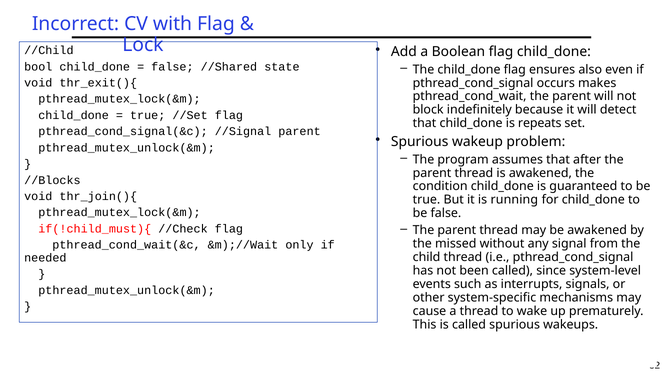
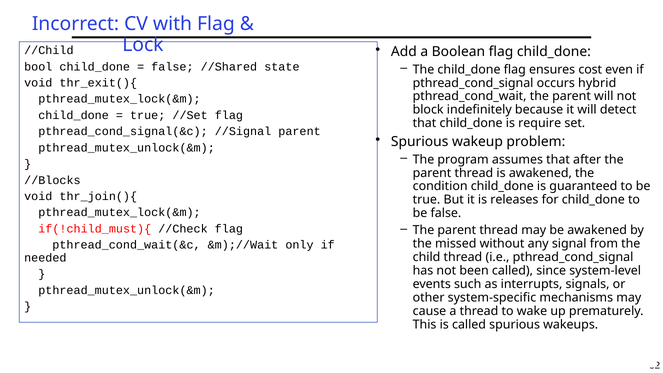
also: also -> cost (590, 70)
makes: makes -> hybrid (597, 83)
repeats: repeats -> require (540, 123)
running: running -> releases (514, 200)
